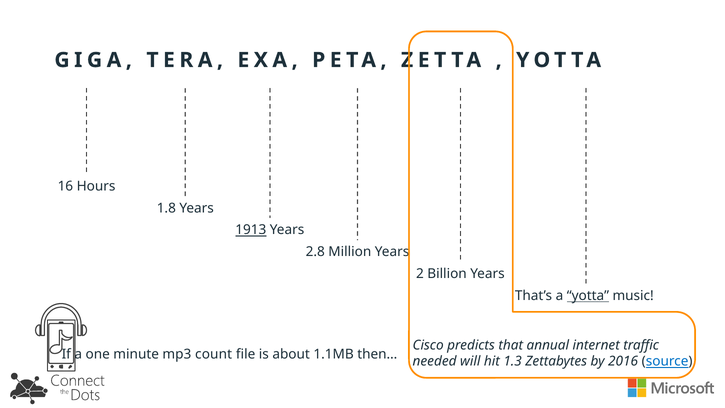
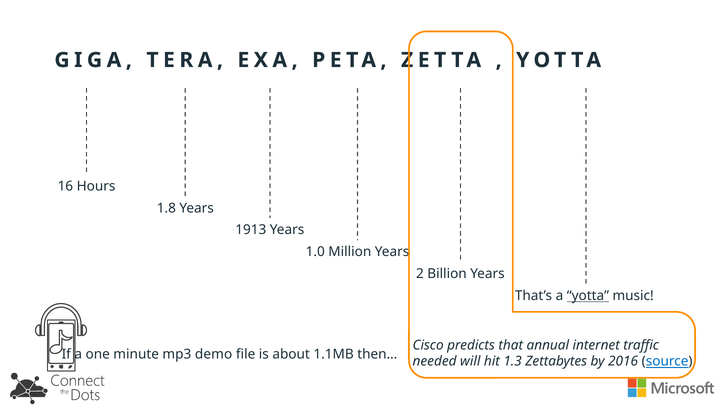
1913 underline: present -> none (251, 230)
2.8: 2.8 -> 1.0 (315, 252)
count: count -> demo (214, 354)
